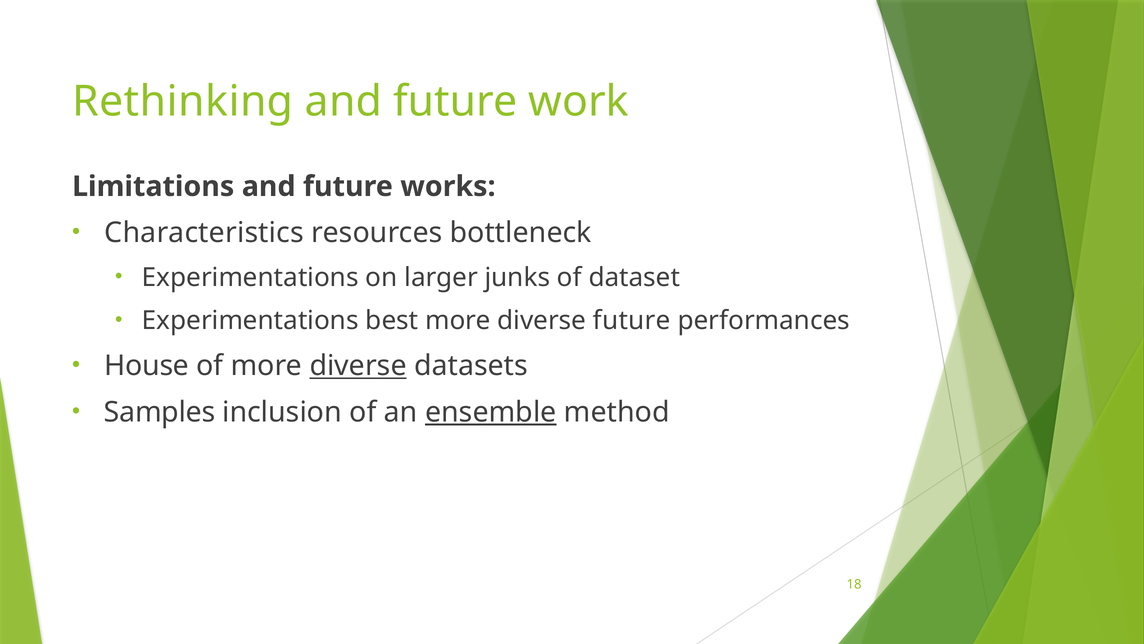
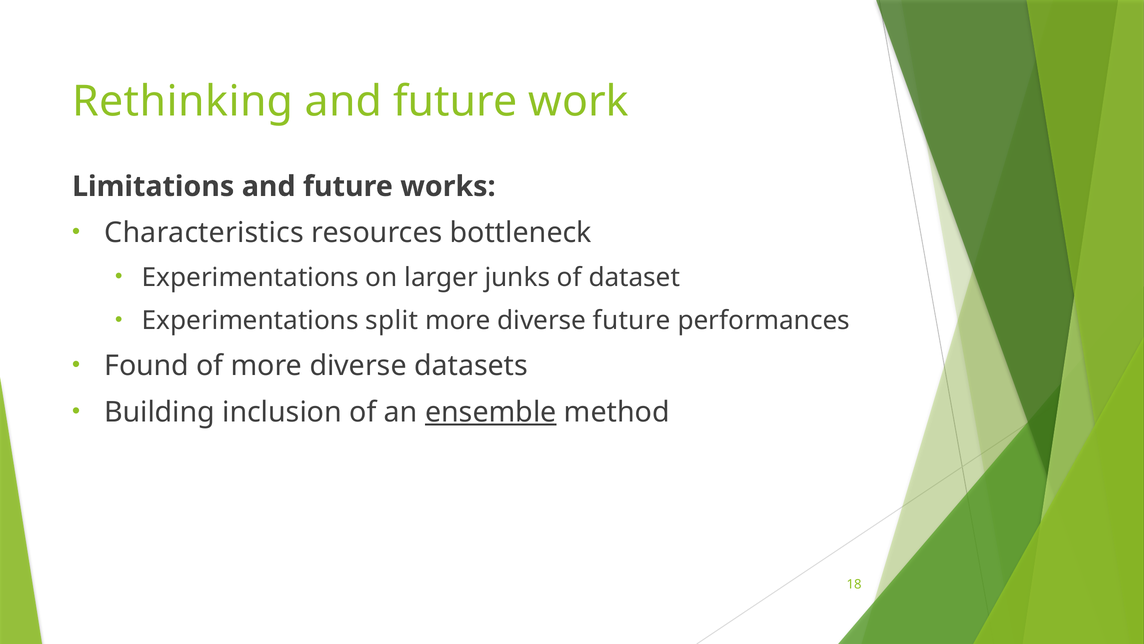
best: best -> split (392, 321)
House: House -> Found (147, 366)
diverse underline: present -> none (358, 366)
Samples: Samples -> Building (160, 412)
